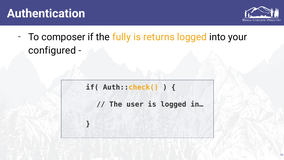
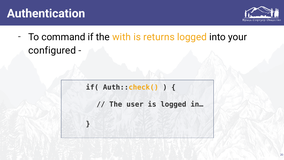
composer: composer -> command (63, 37)
fully: fully -> with (122, 37)
